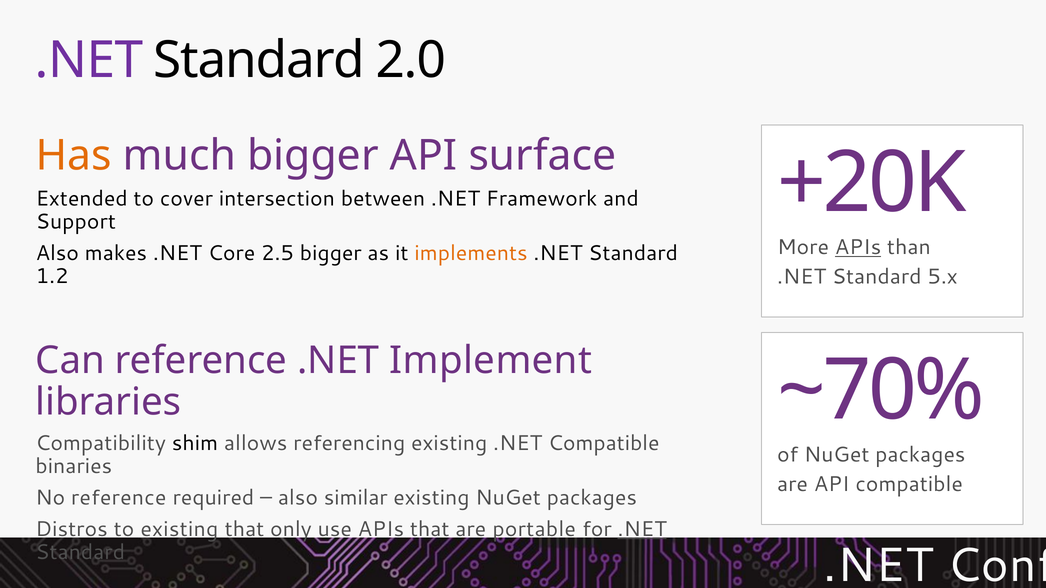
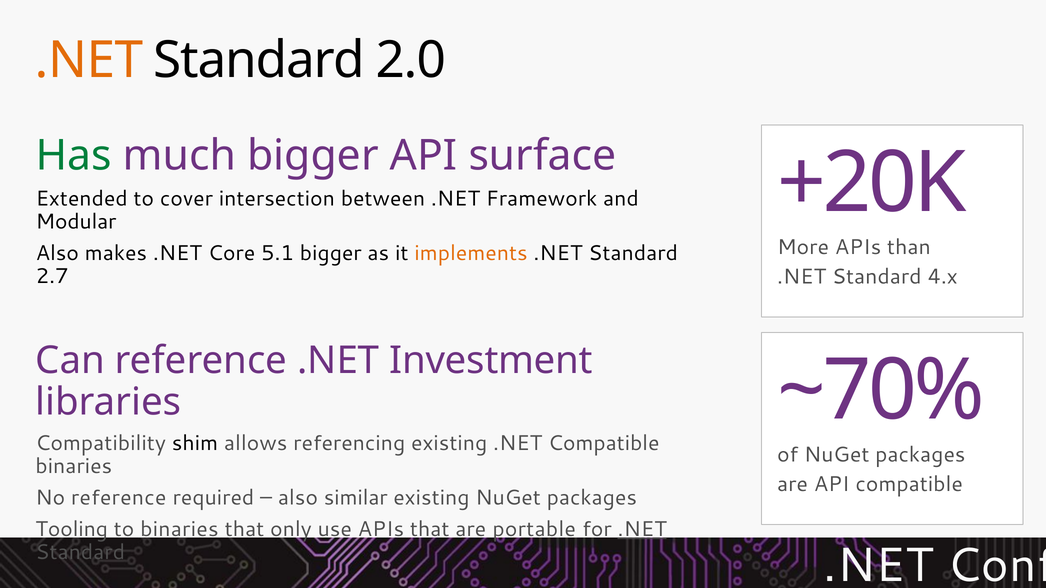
.NET colour: purple -> orange (89, 60)
Has colour: orange -> green (74, 156)
Support: Support -> Modular (76, 222)
APIs underline: present -> none (858, 248)
2.5: 2.5 -> 5.1 (277, 254)
1.2: 1.2 -> 2.7 (52, 277)
5.x: 5.x -> 4.x (943, 277)
Implement: Implement -> Investment (491, 361)
Distros: Distros -> Tooling (72, 530)
to existing: existing -> binaries (179, 530)
